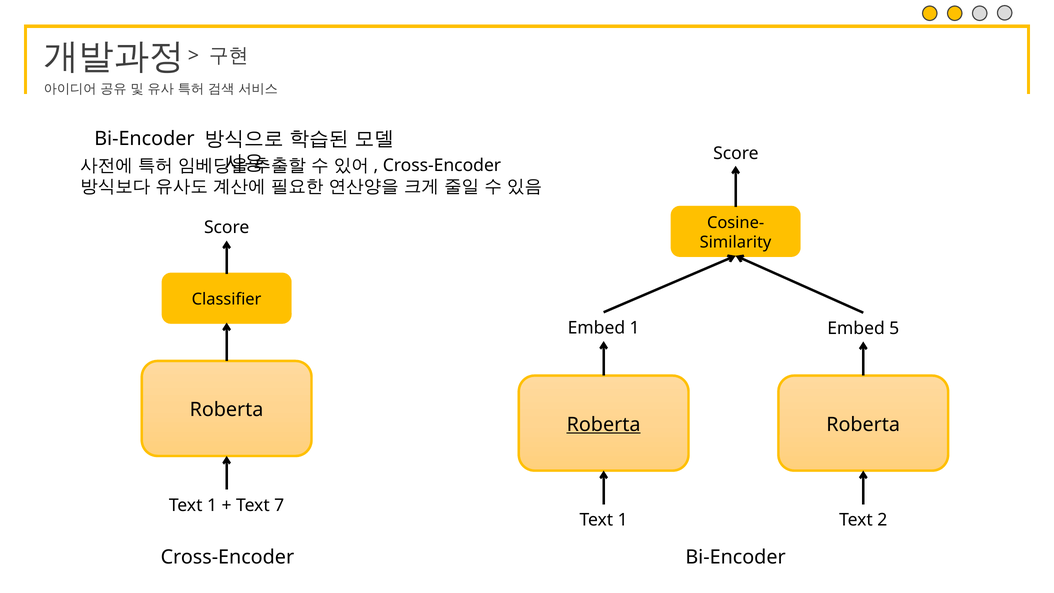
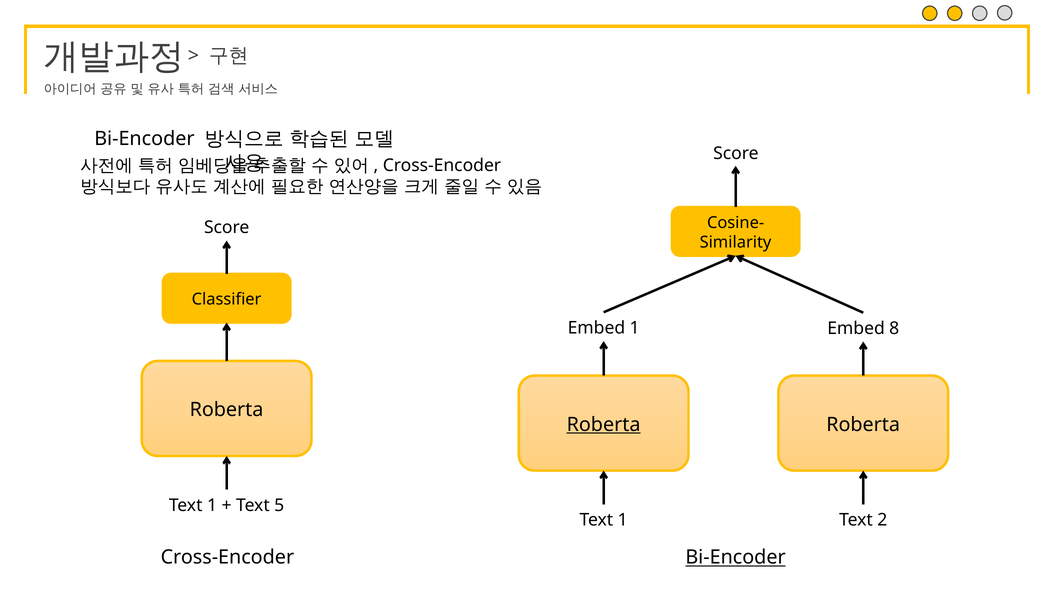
5: 5 -> 8 (894, 328)
7: 7 -> 5 (279, 505)
Bi-Encoder underline: none -> present (736, 557)
